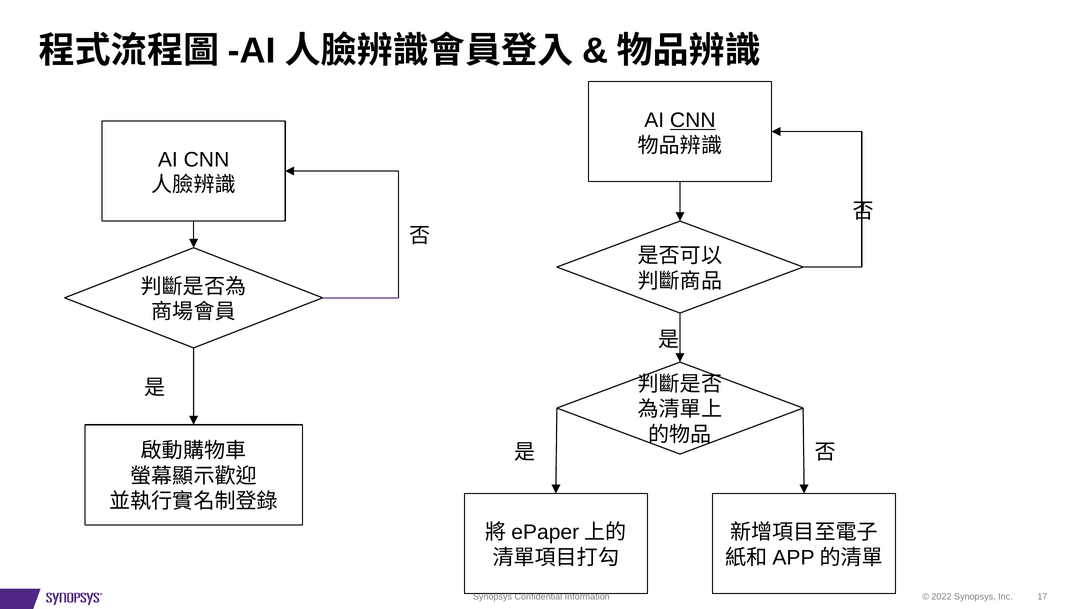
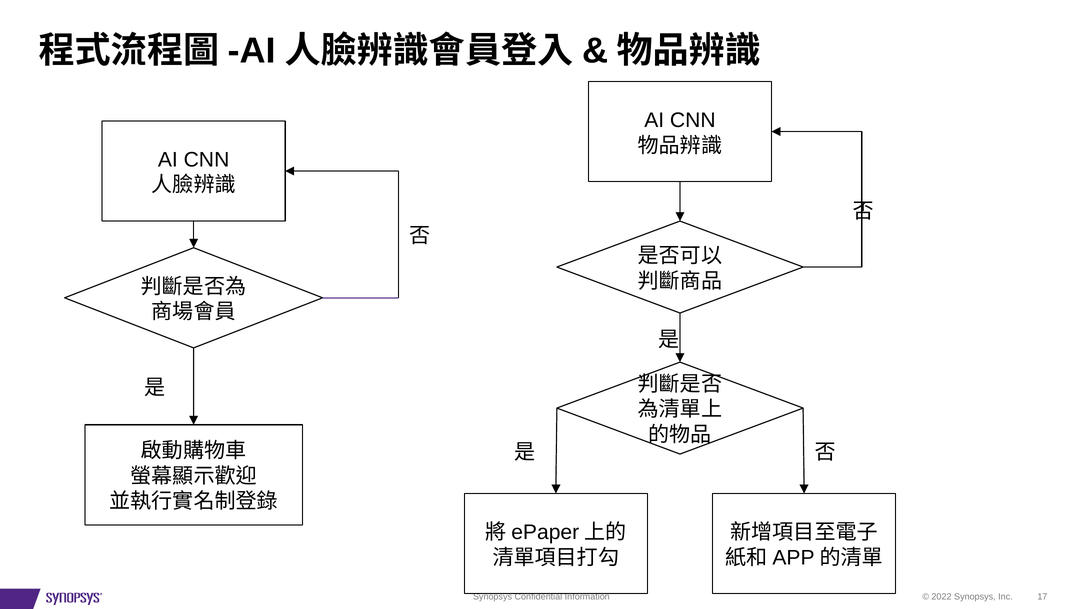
CNN underline: present -> none (693, 120)
